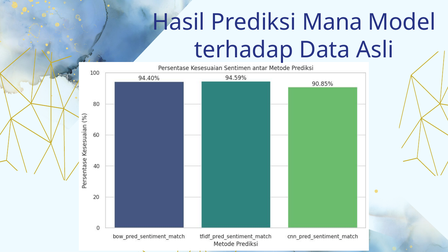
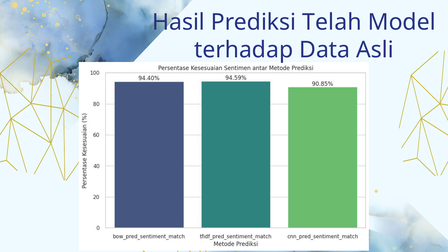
Mana: Mana -> Telah (332, 22)
